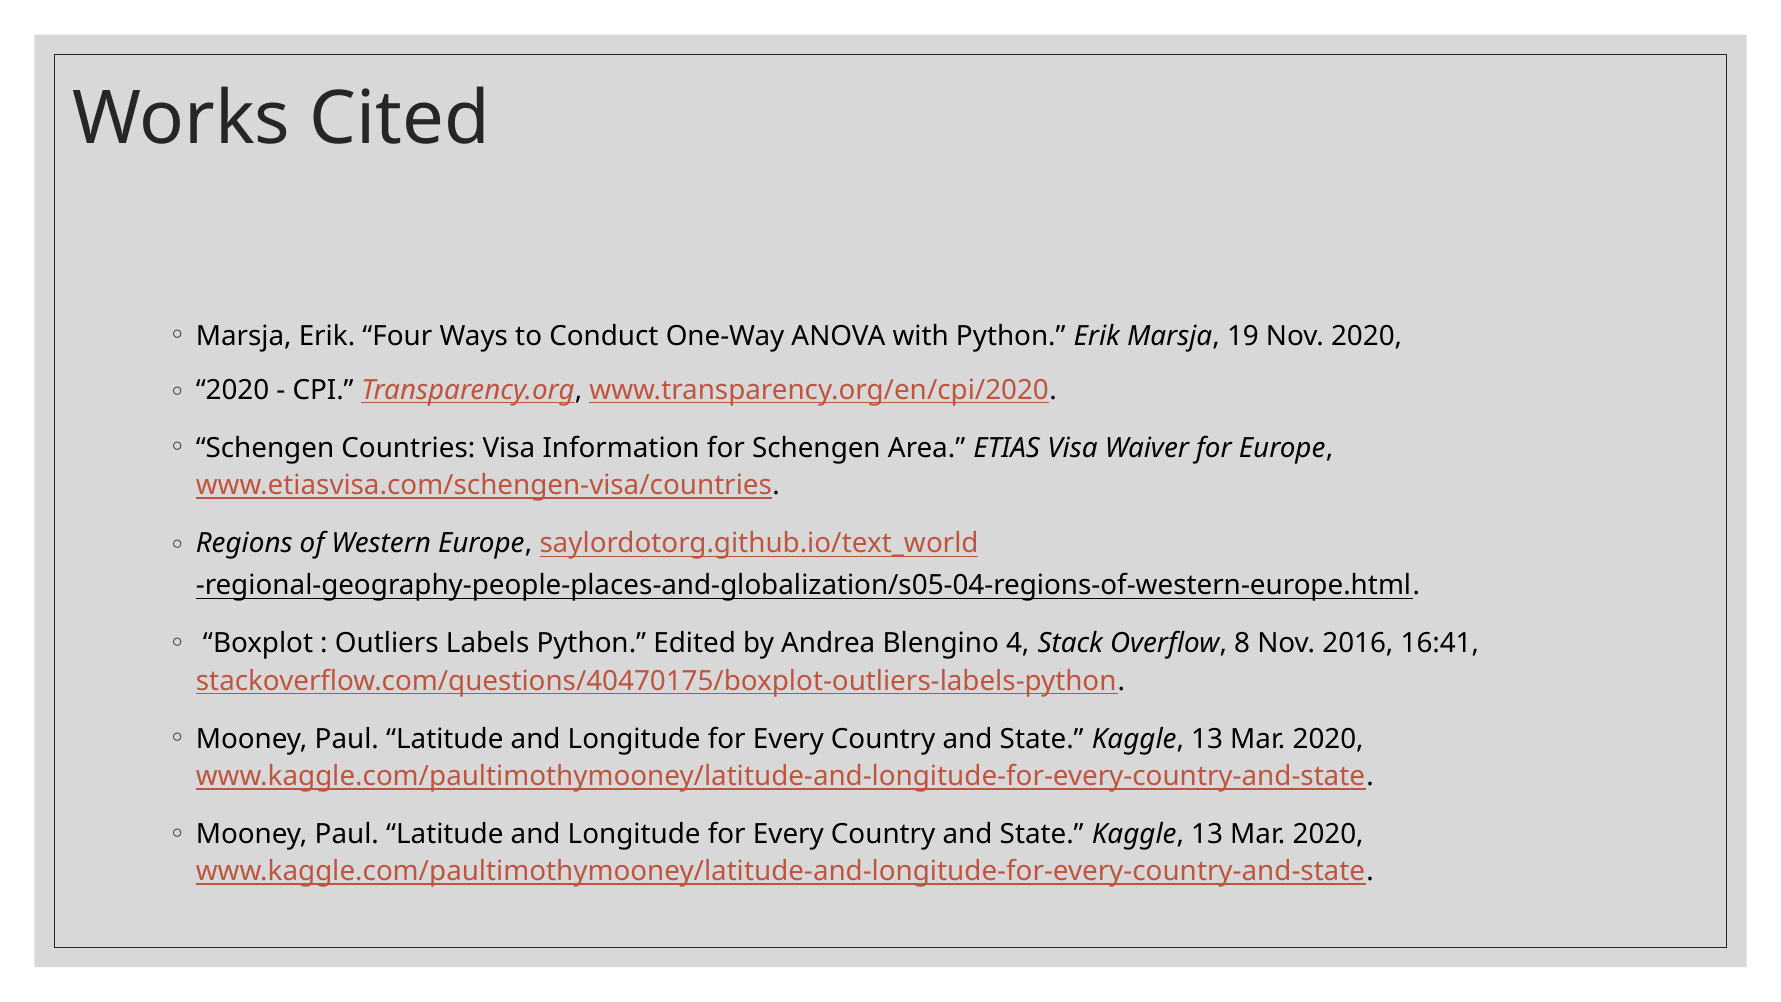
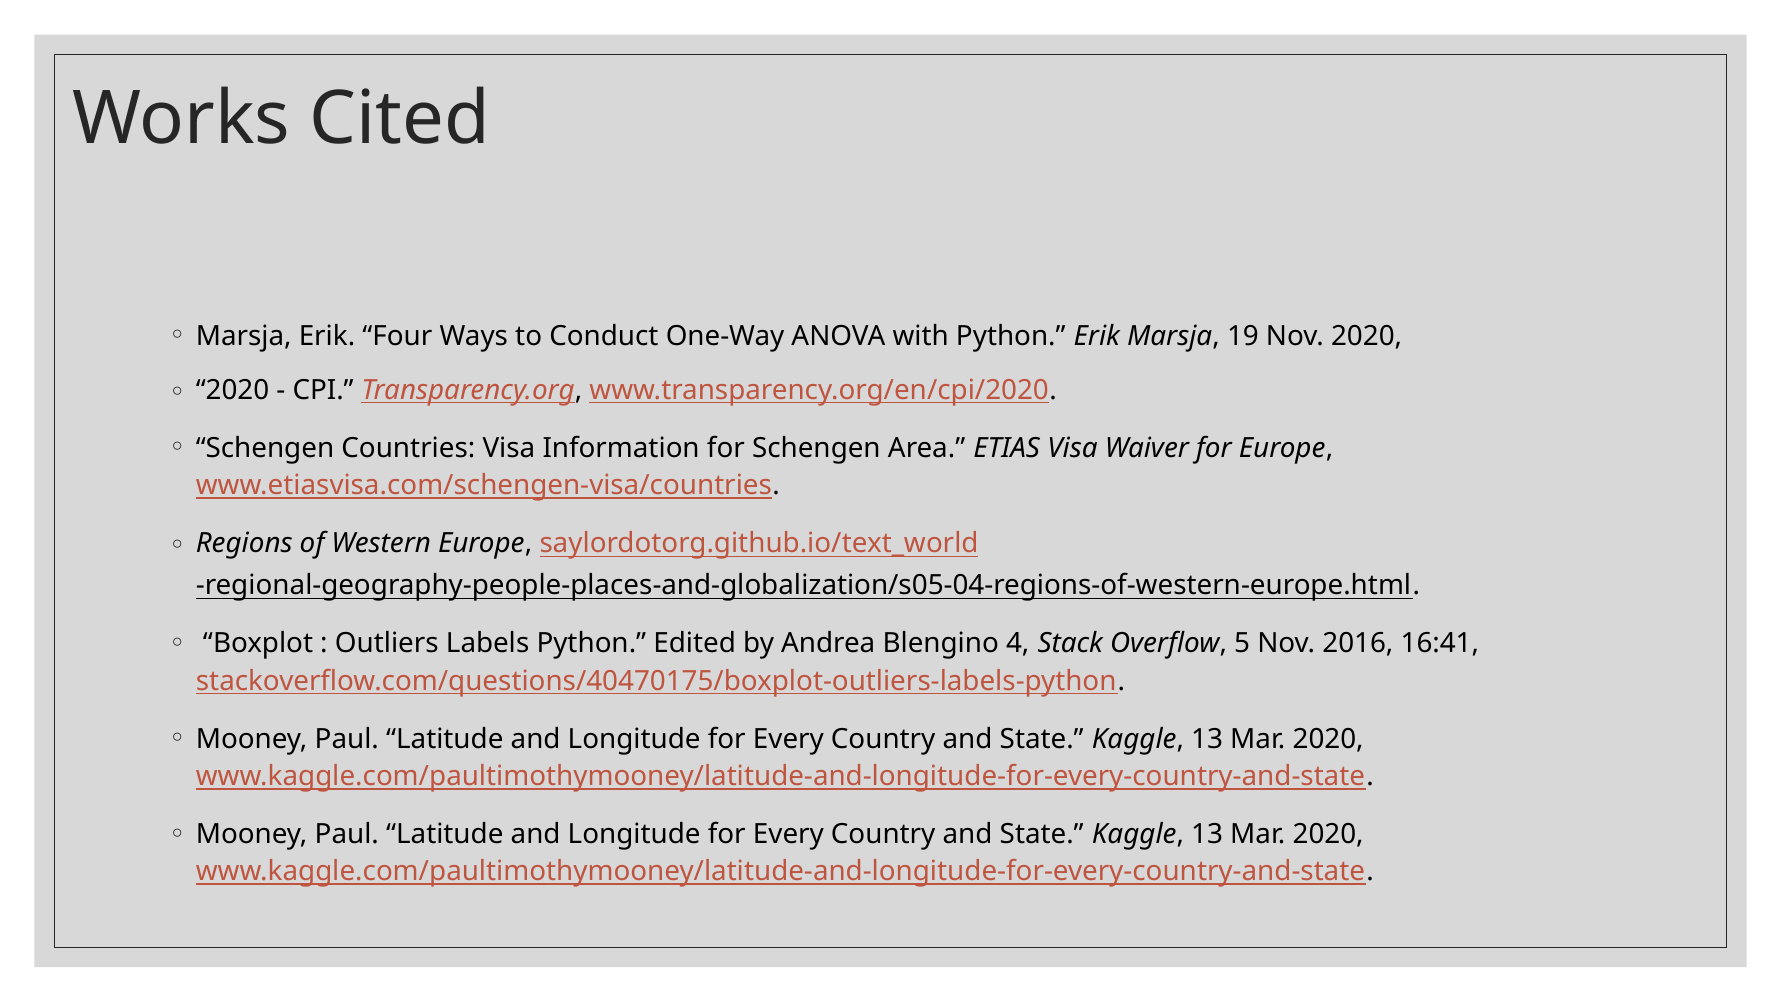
8: 8 -> 5 (1242, 644)
